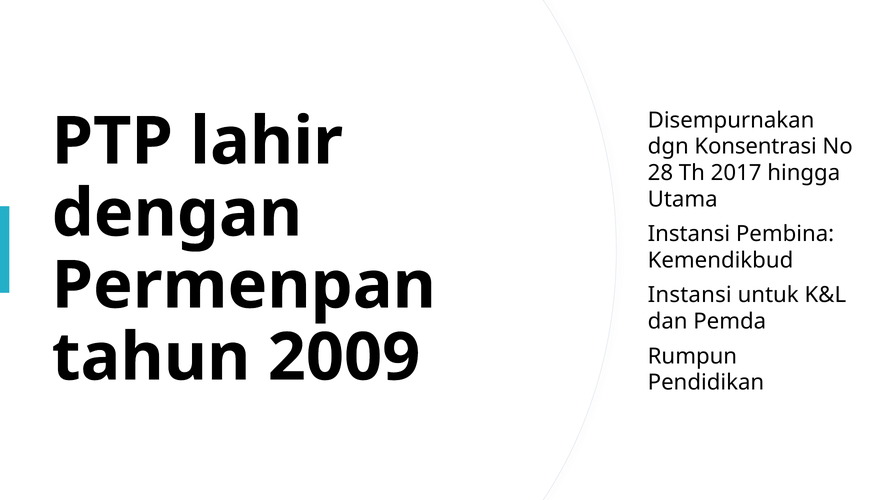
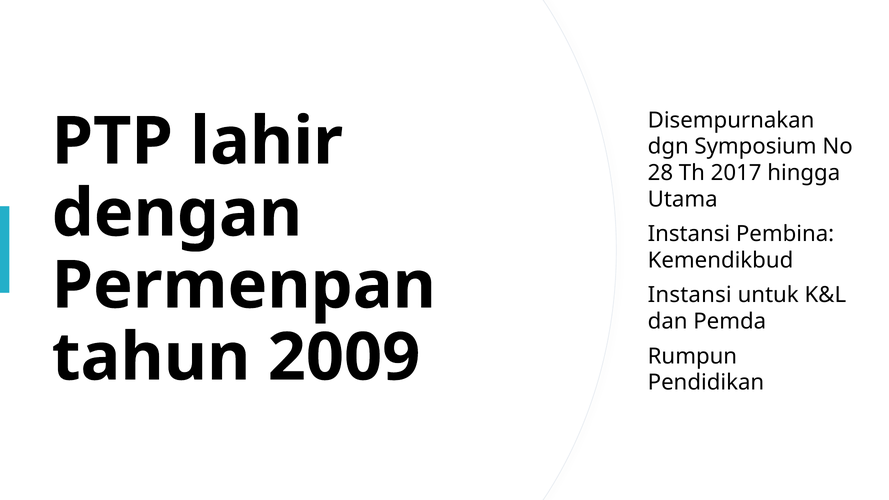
Konsentrasi: Konsentrasi -> Symposium (756, 147)
